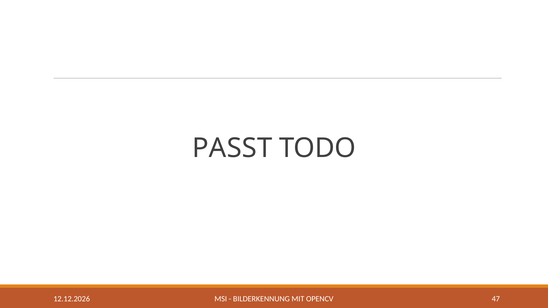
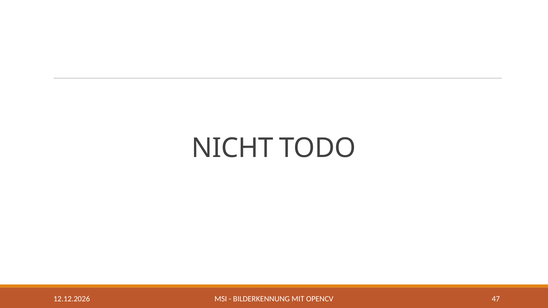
PASST: PASST -> NICHT (233, 148)
